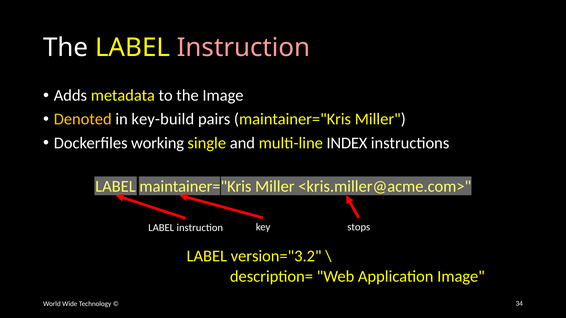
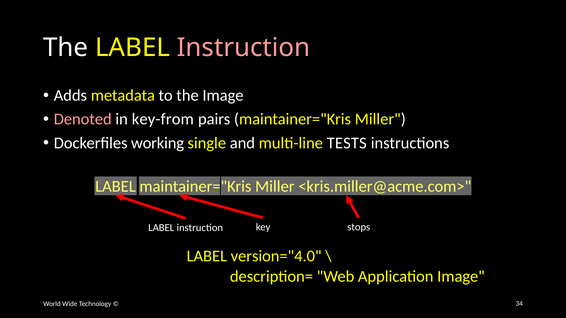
Denoted colour: yellow -> pink (83, 119)
key-build: key-build -> key-from (163, 119)
INDEX: INDEX -> TESTS (347, 143)
version="3.2: version="3.2 -> version="4.0 (276, 256)
